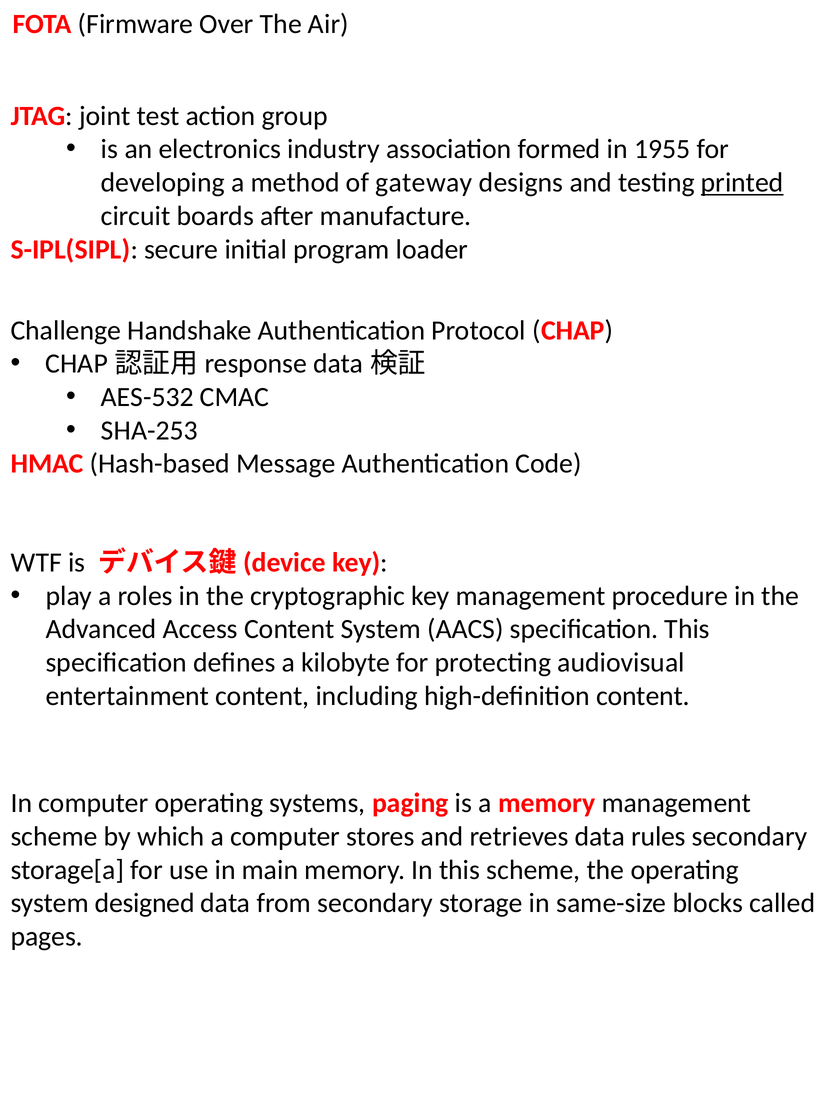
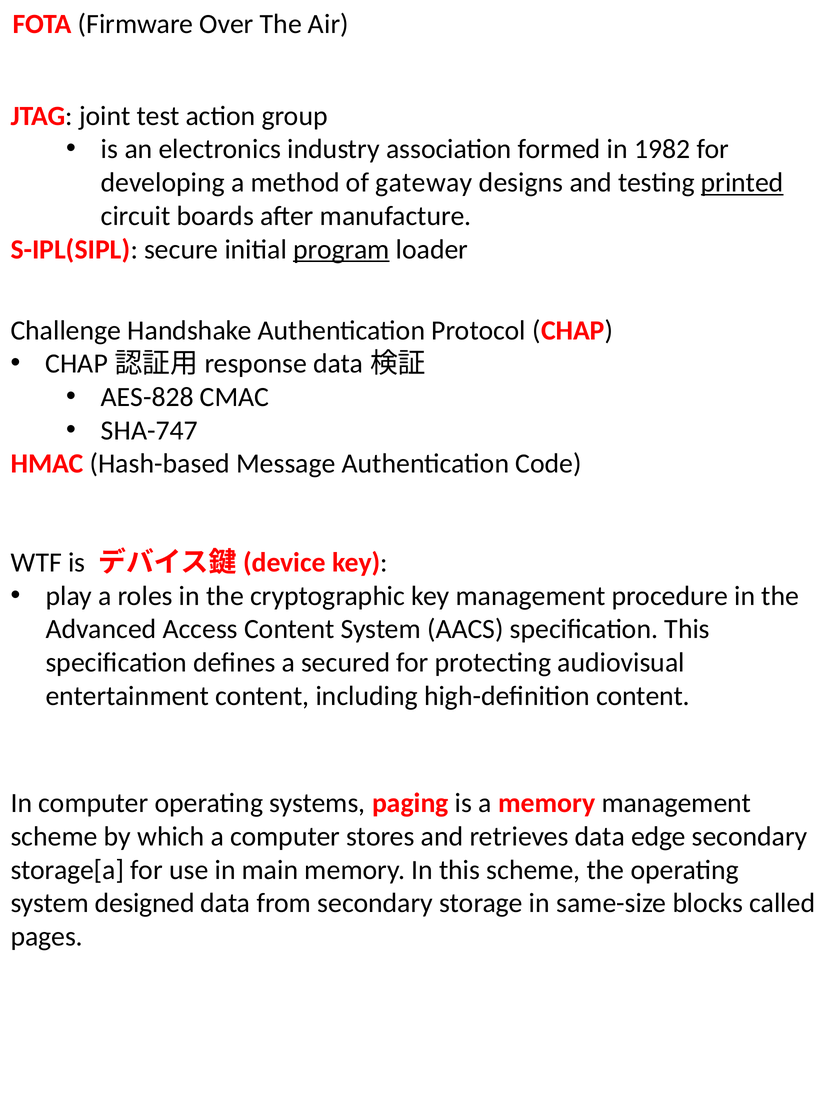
1955: 1955 -> 1982 (662, 149)
program underline: none -> present (341, 249)
AES-532: AES-532 -> AES-828 (147, 397)
SHA-253: SHA-253 -> SHA-747 (149, 430)
kilobyte: kilobyte -> secured (346, 663)
rules: rules -> edge (658, 837)
